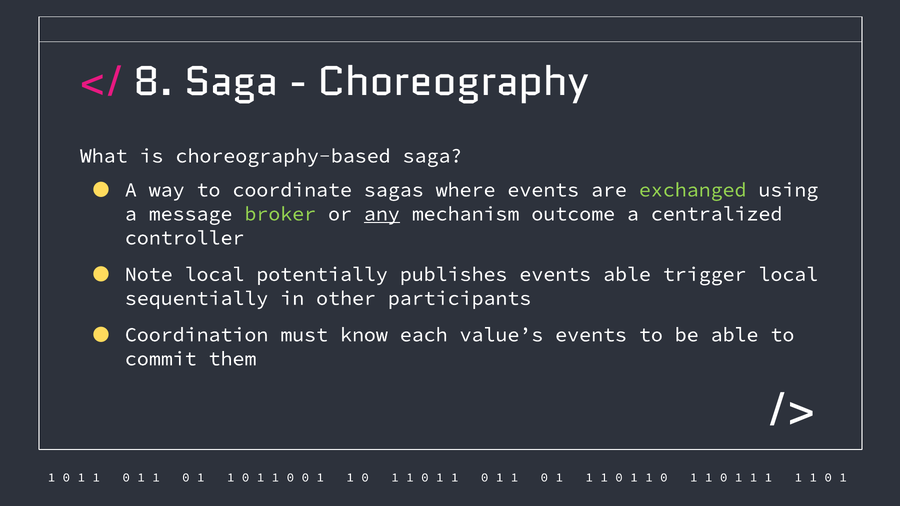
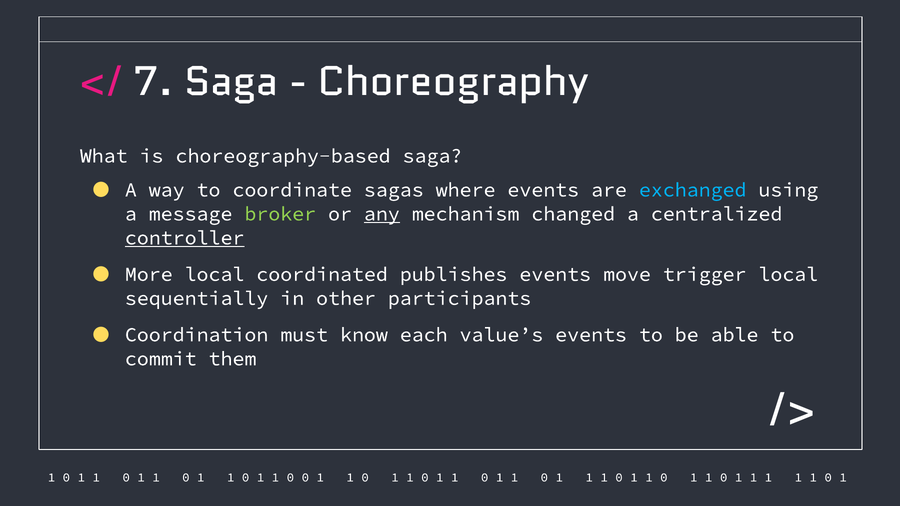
8: 8 -> 7 (153, 82)
exchanged colour: light green -> light blue (693, 190)
outcome: outcome -> changed (573, 214)
controller underline: none -> present (185, 238)
Note: Note -> More (149, 274)
potentially: potentially -> coordinated (322, 274)
events able: able -> move (627, 274)
